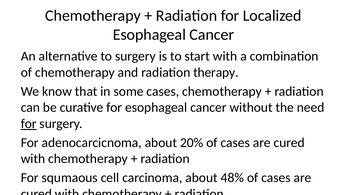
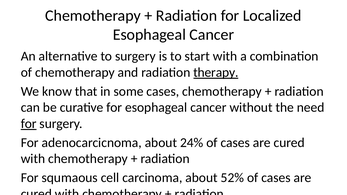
therapy underline: none -> present (216, 73)
20%: 20% -> 24% (192, 143)
48%: 48% -> 52% (232, 178)
